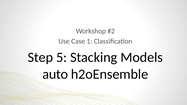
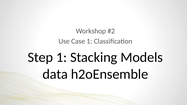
Step 5: 5 -> 1 (62, 57)
auto: auto -> data (55, 74)
